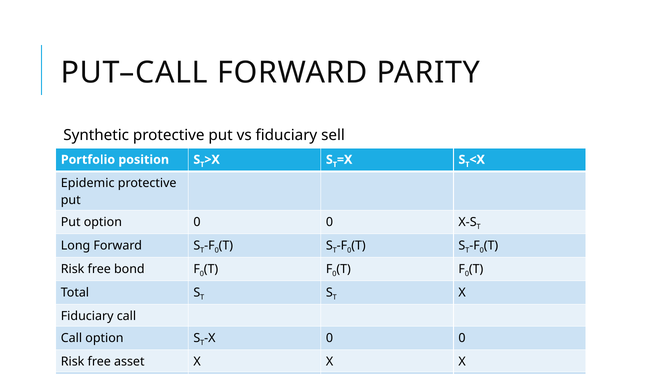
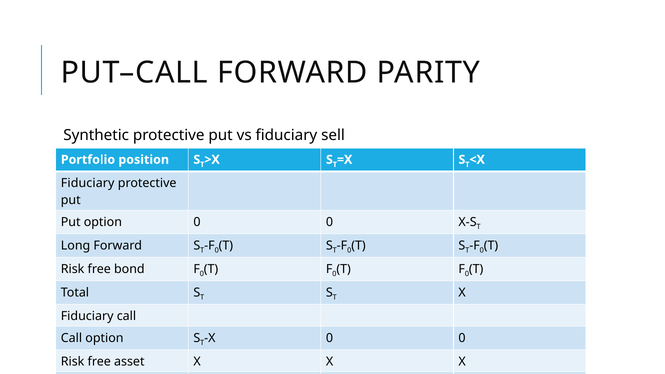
Epidemic: Epidemic -> Fiduciary (88, 183)
